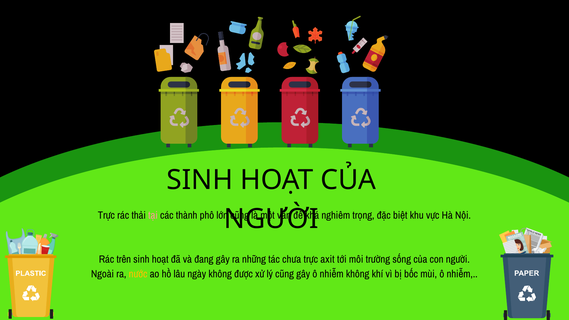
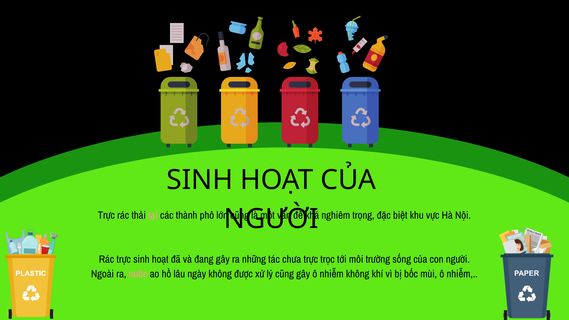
Rác trên: trên -> trực (124, 260)
axit: axit -> trọc (328, 260)
nước colour: yellow -> pink (138, 274)
